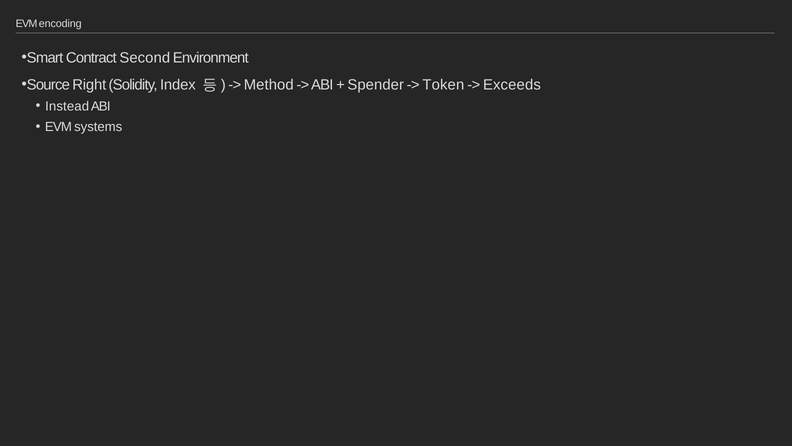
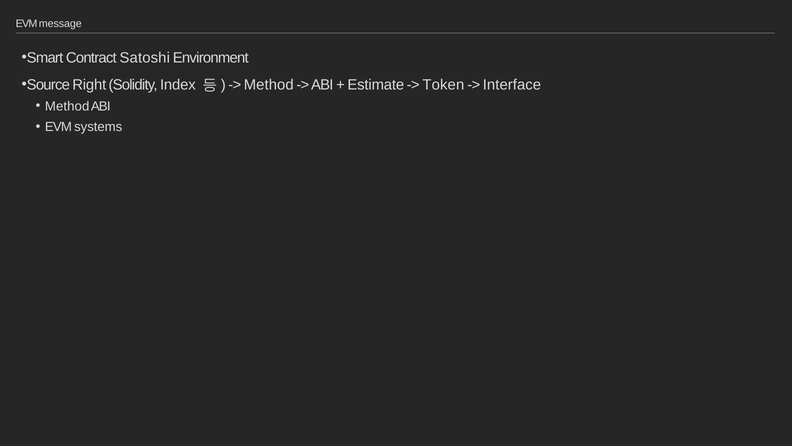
encoding: encoding -> message (60, 24)
Second: Second -> Satoshi (145, 58)
Spender: Spender -> Estimate (376, 85)
Exceeds: Exceeds -> Interface (512, 85)
Instead: Instead -> Method (67, 106)
